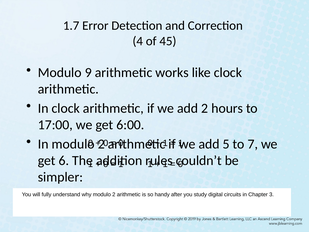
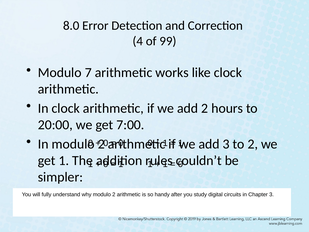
1.7: 1.7 -> 8.0 (71, 26)
45: 45 -> 99 (168, 41)
9: 9 -> 7 (88, 73)
17:00: 17:00 -> 20:00 (55, 125)
6:00: 6:00 -> 7:00 (130, 125)
add 5: 5 -> 3 (226, 144)
to 7: 7 -> 2 (253, 144)
get 6: 6 -> 1 (64, 160)
